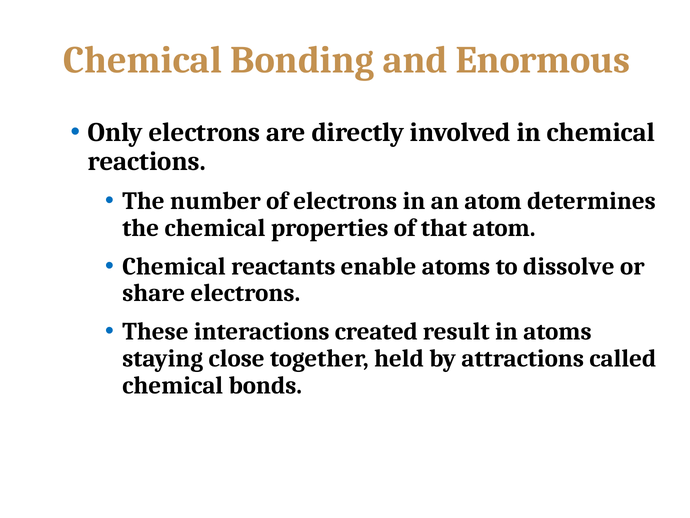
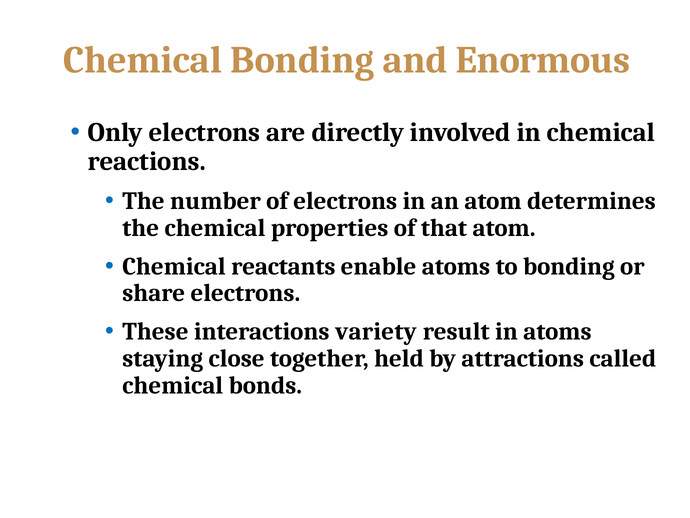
to dissolve: dissolve -> bonding (569, 266)
created: created -> variety (376, 331)
